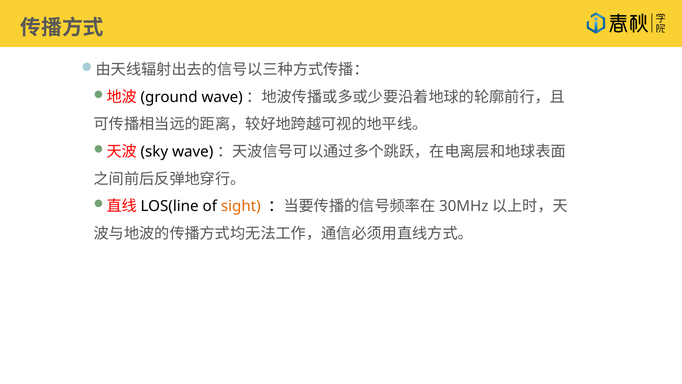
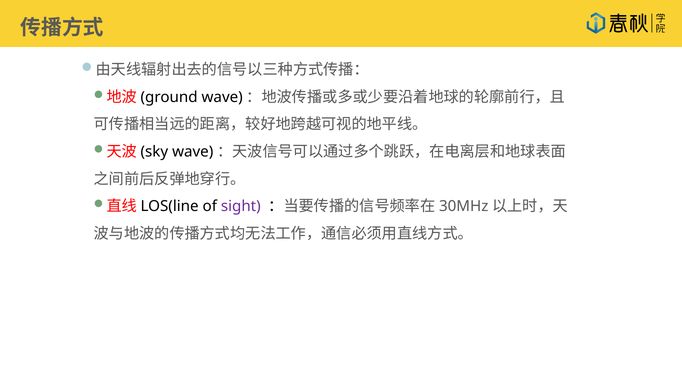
sight colour: orange -> purple (241, 206)
